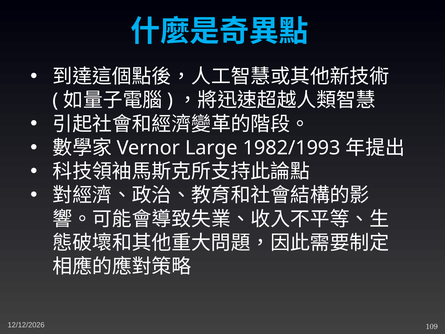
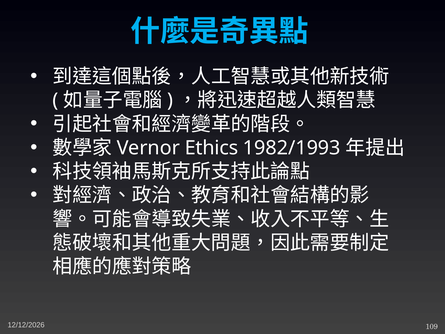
Large: Large -> Ethics (211, 148)
